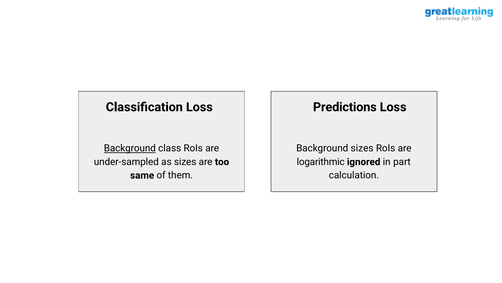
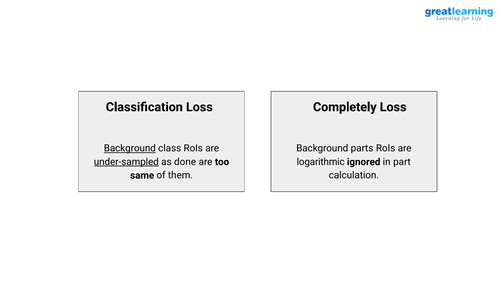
Predictions: Predictions -> Completely (345, 107)
Background sizes: sizes -> parts (362, 148)
under-sampled underline: none -> present (126, 162)
as sizes: sizes -> done (185, 162)
